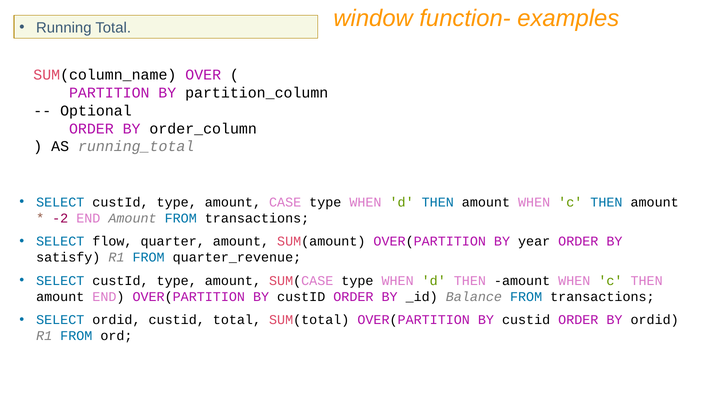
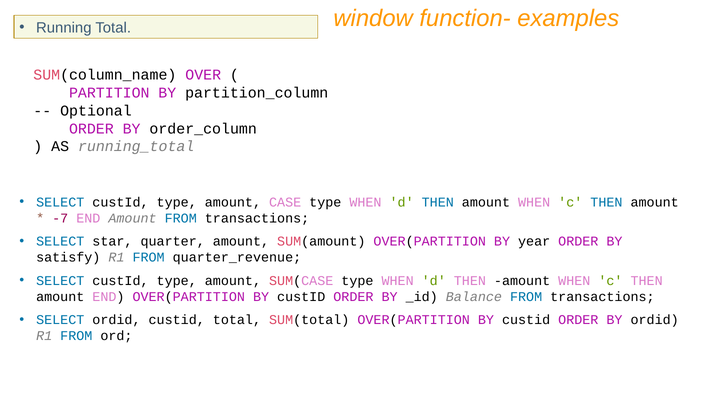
-2: -2 -> -7 (60, 218)
flow: flow -> star (112, 241)
